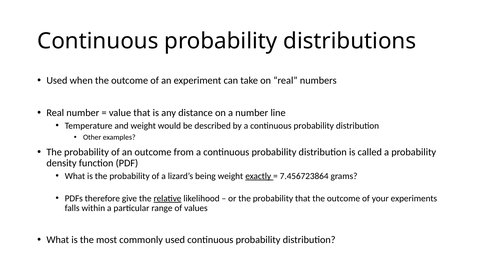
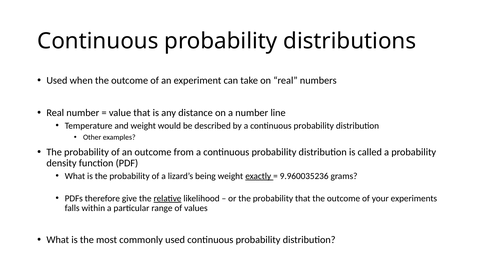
7.456723864: 7.456723864 -> 9.960035236 (304, 176)
